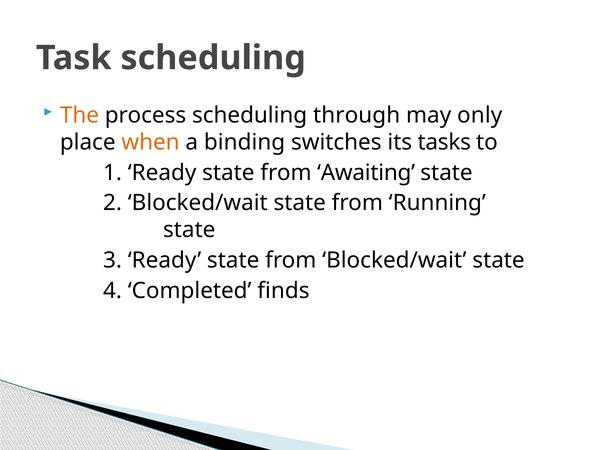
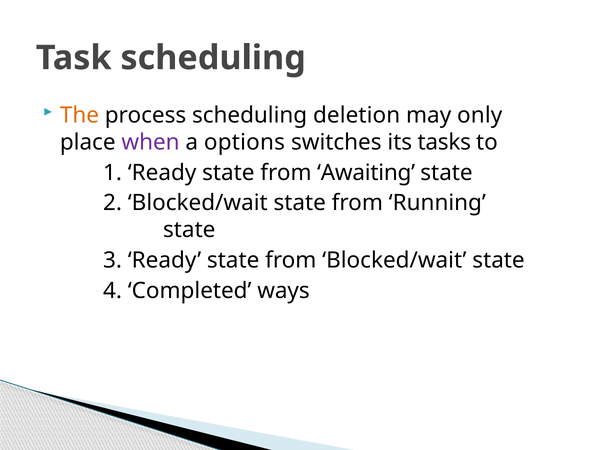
through: through -> deletion (357, 115)
when colour: orange -> purple (151, 142)
binding: binding -> options (244, 142)
finds: finds -> ways (283, 291)
